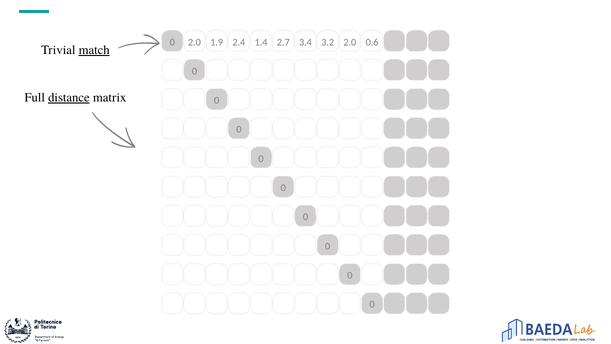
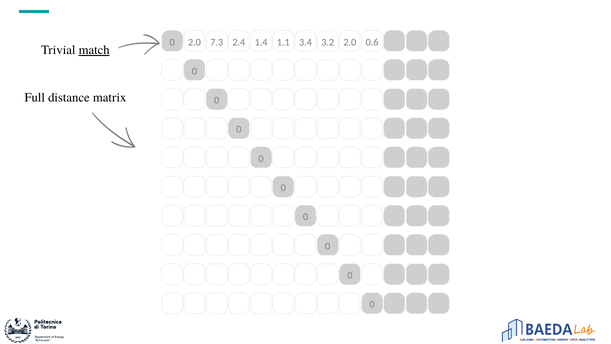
1.9: 1.9 -> 7.3 (217, 42)
2.7: 2.7 -> 1.1 (283, 42)
distance underline: present -> none (69, 98)
